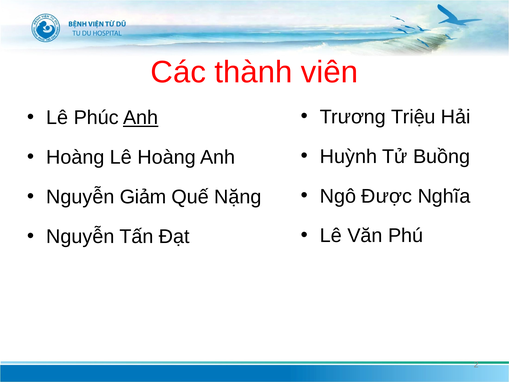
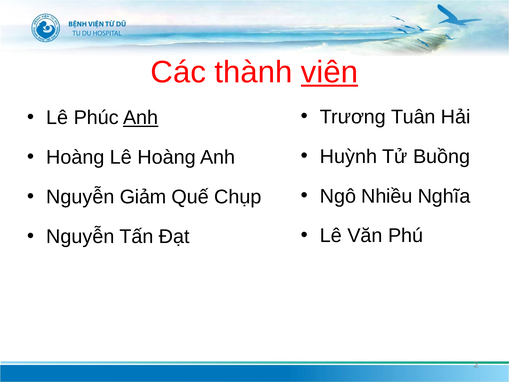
viên underline: none -> present (330, 72)
Triệu: Triệu -> Tuân (413, 117)
Được: Được -> Nhiều (387, 196)
Nặng: Nặng -> Chụp (238, 197)
